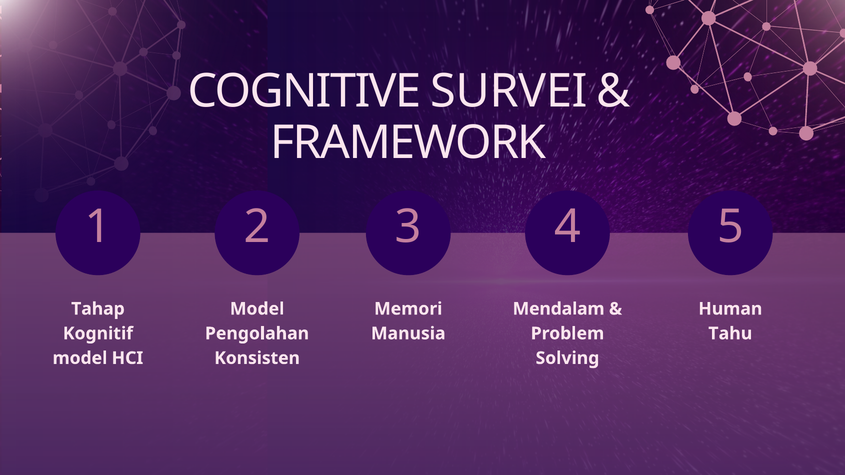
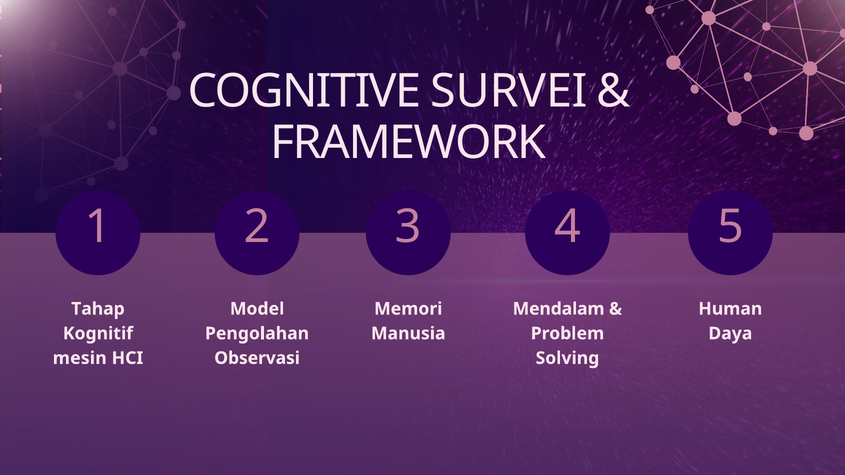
Tahu: Tahu -> Daya (730, 334)
model: model -> mesin (80, 358)
Konsisten: Konsisten -> Observasi (257, 358)
